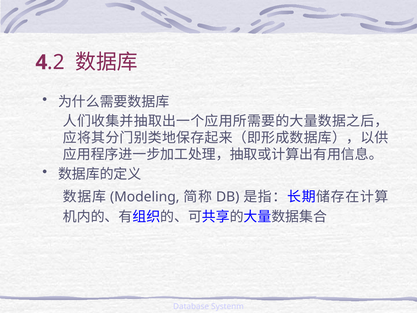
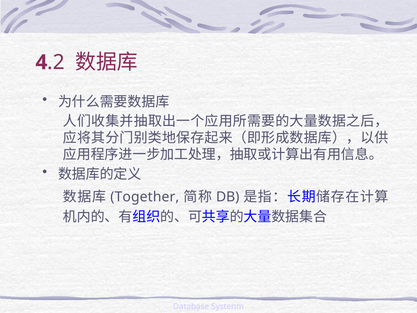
Modeling: Modeling -> Together (145, 197)
